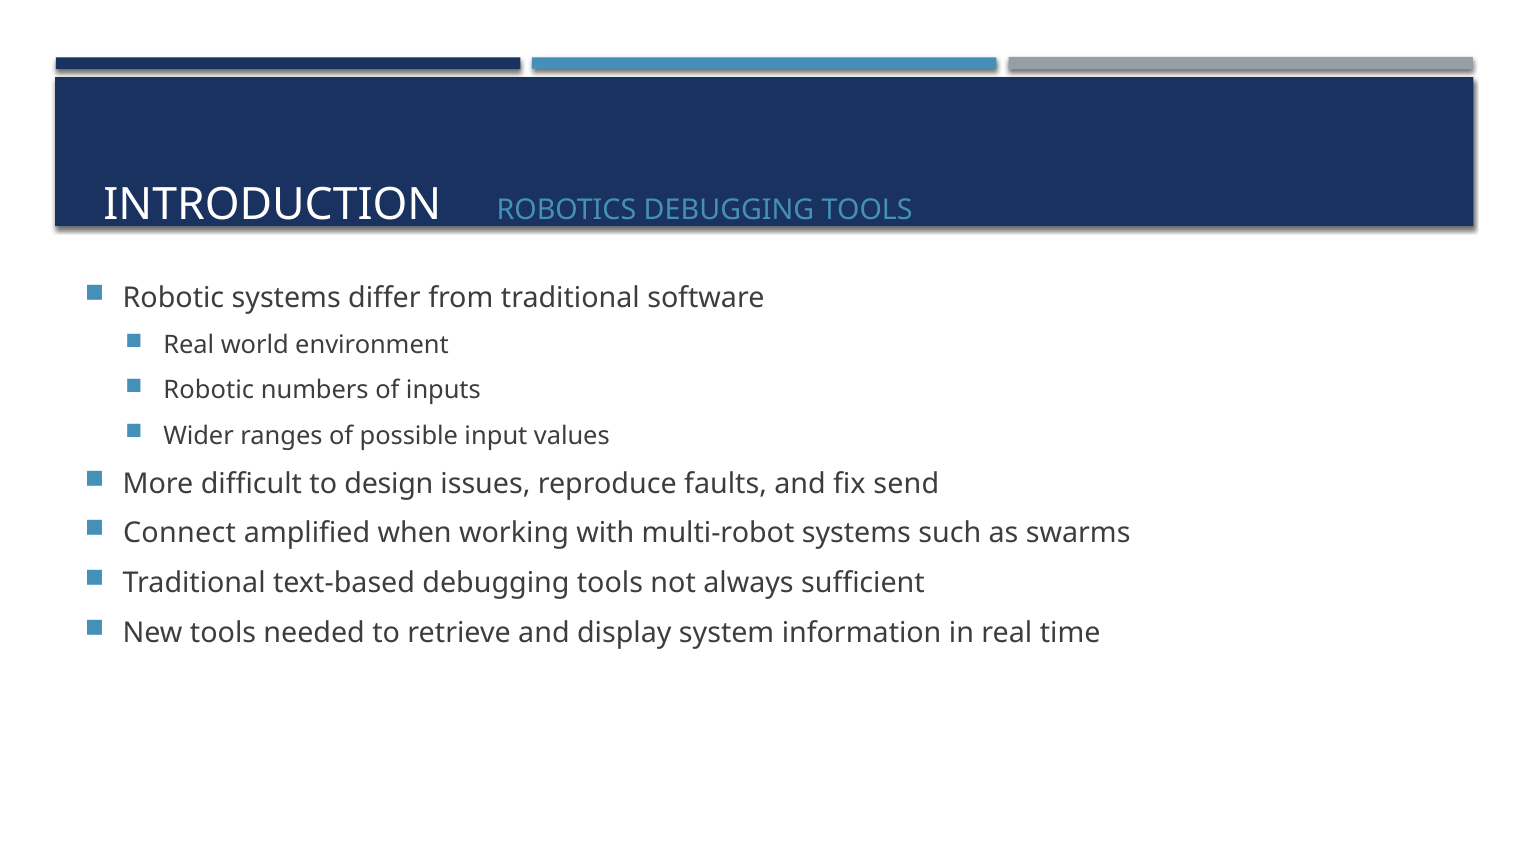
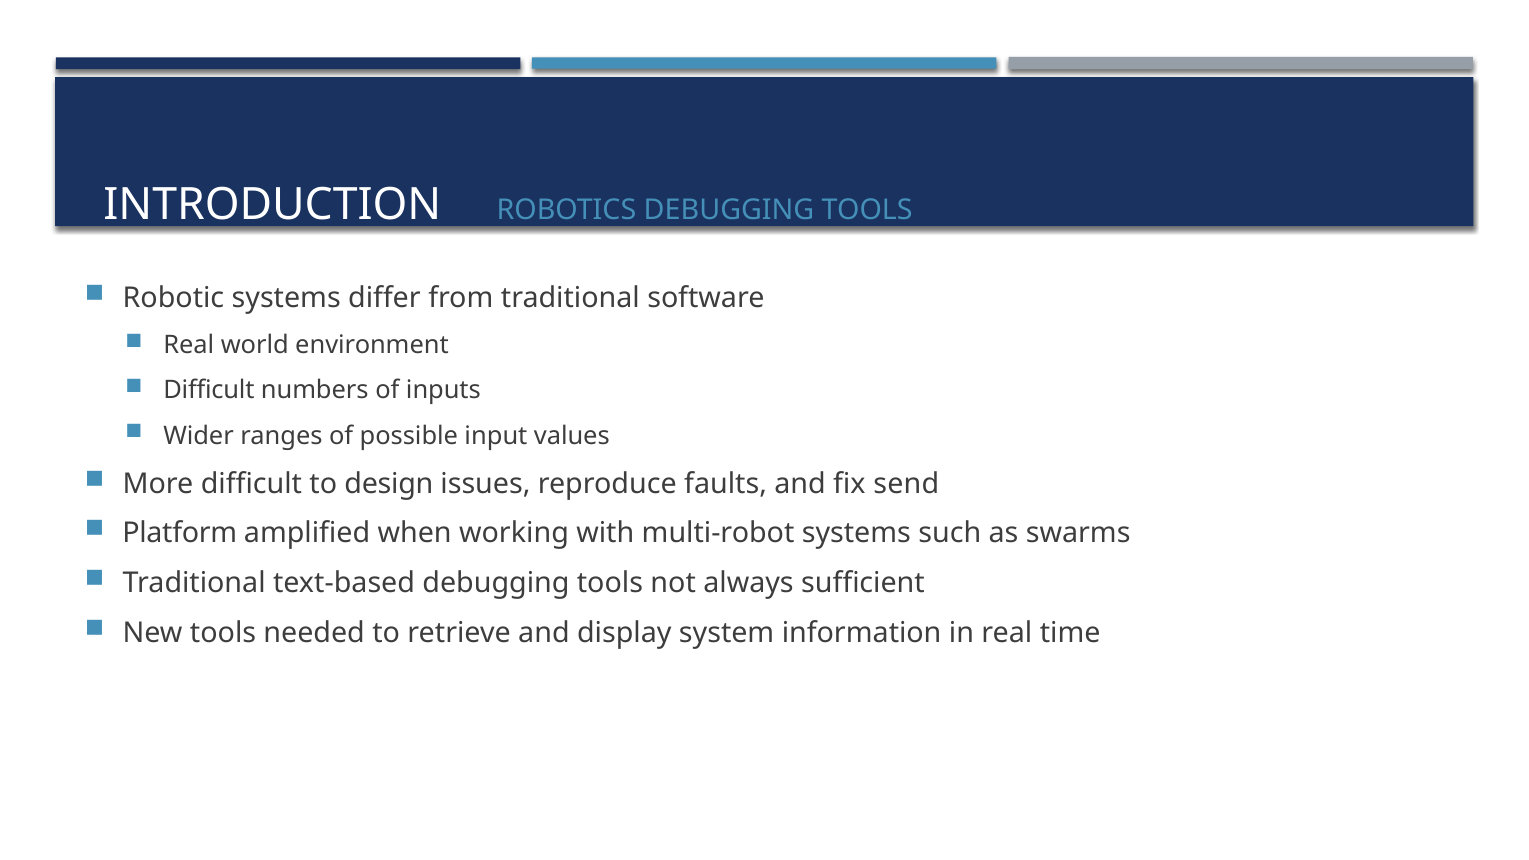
Robotic: Robotic -> Difficult (209, 391)
Connect: Connect -> Platform (180, 534)
